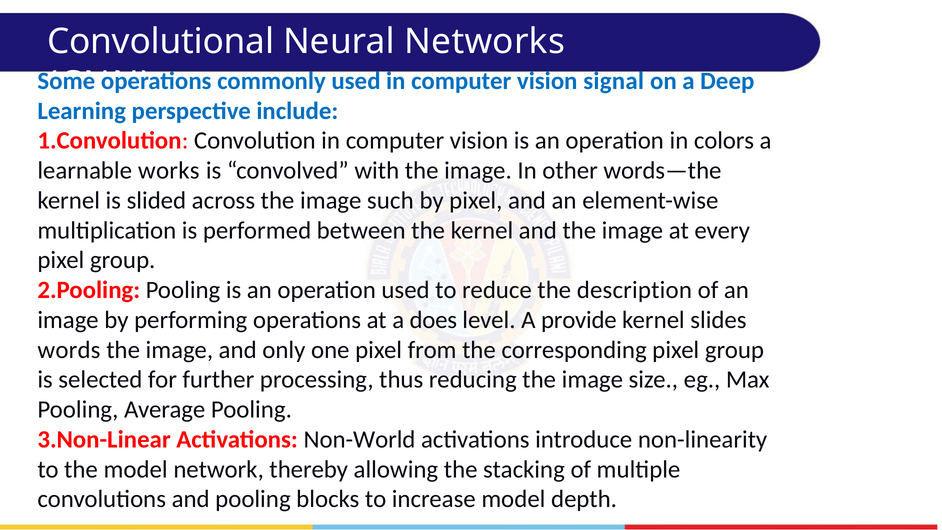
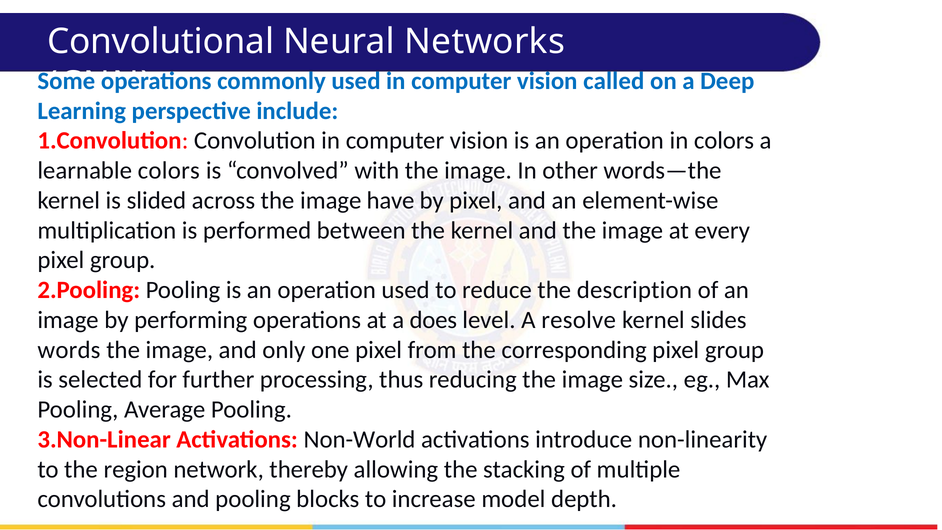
signal: signal -> called (614, 81)
learnable works: works -> colors (169, 171)
such: such -> have (391, 201)
provide: provide -> resolve (579, 320)
the model: model -> region (136, 469)
